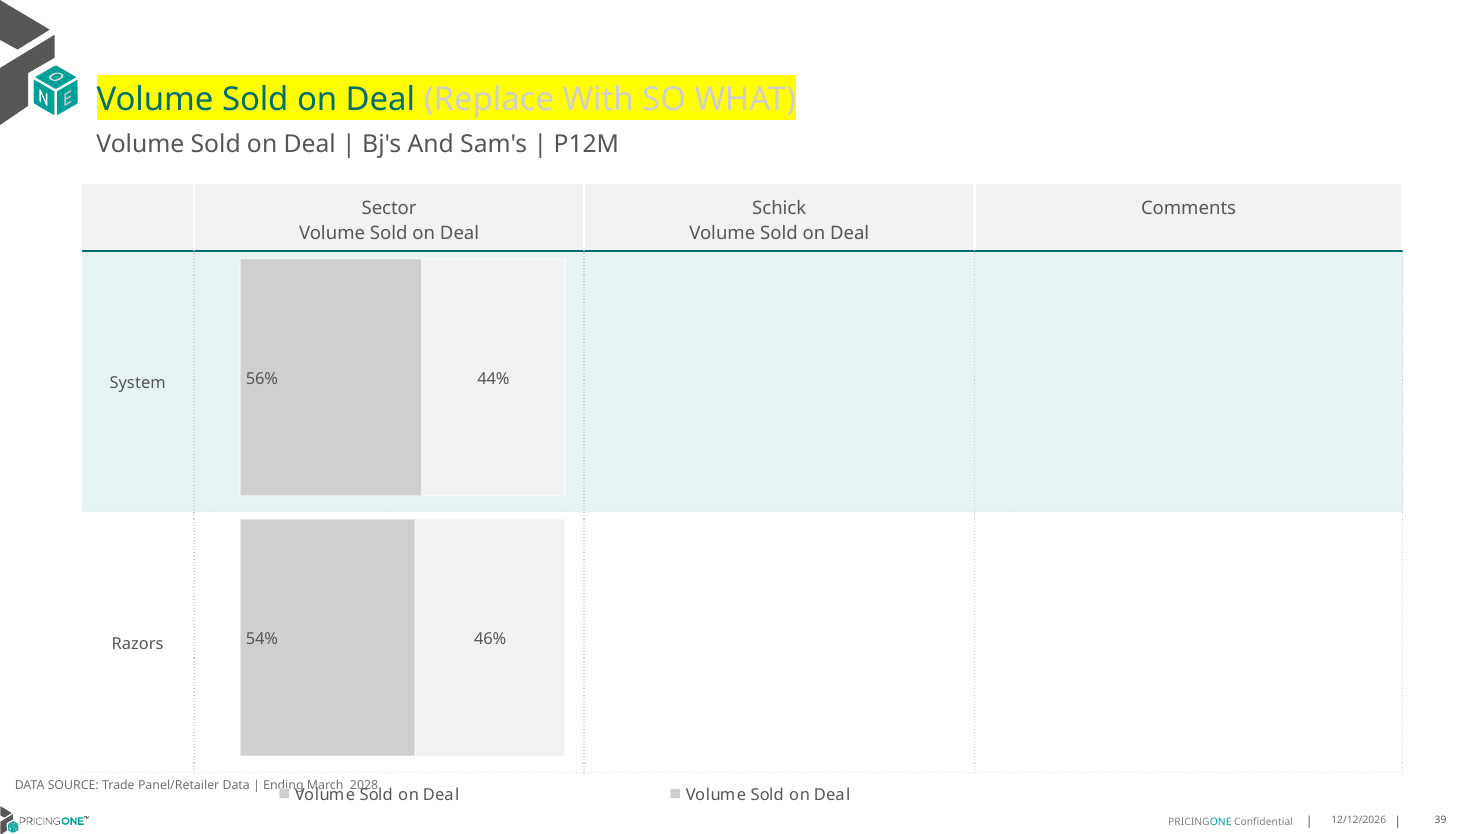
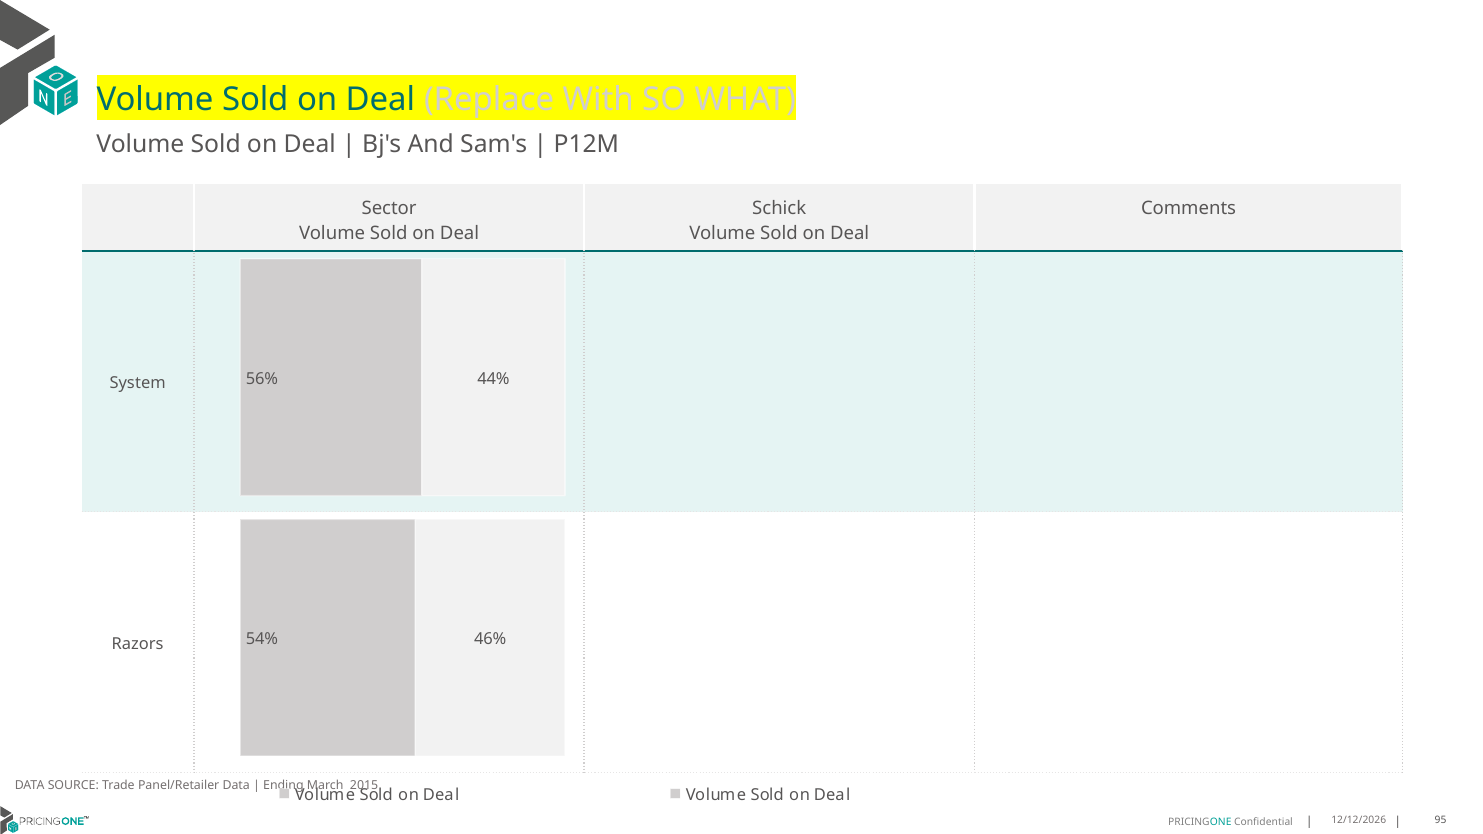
2028: 2028 -> 2015 (364, 786)
39: 39 -> 95 (1441, 820)
